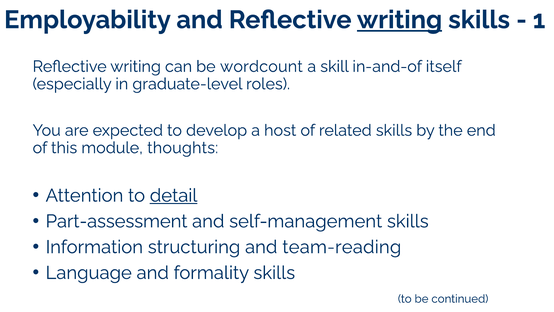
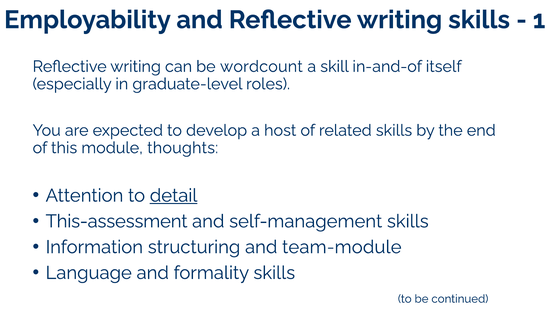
writing underline: present -> none (399, 20)
Part-assessment: Part-assessment -> This-assessment (117, 221)
team-reading: team-reading -> team-module (342, 247)
